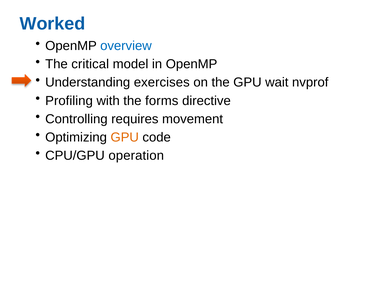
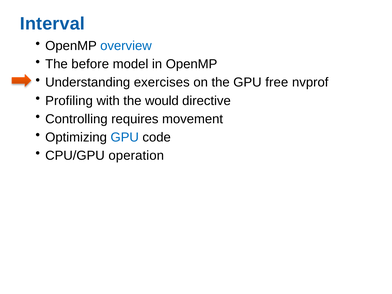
Worked: Worked -> Interval (52, 24)
critical: critical -> before (90, 64)
wait: wait -> free (277, 82)
forms: forms -> would (162, 101)
GPU colour: orange -> blue (125, 137)
